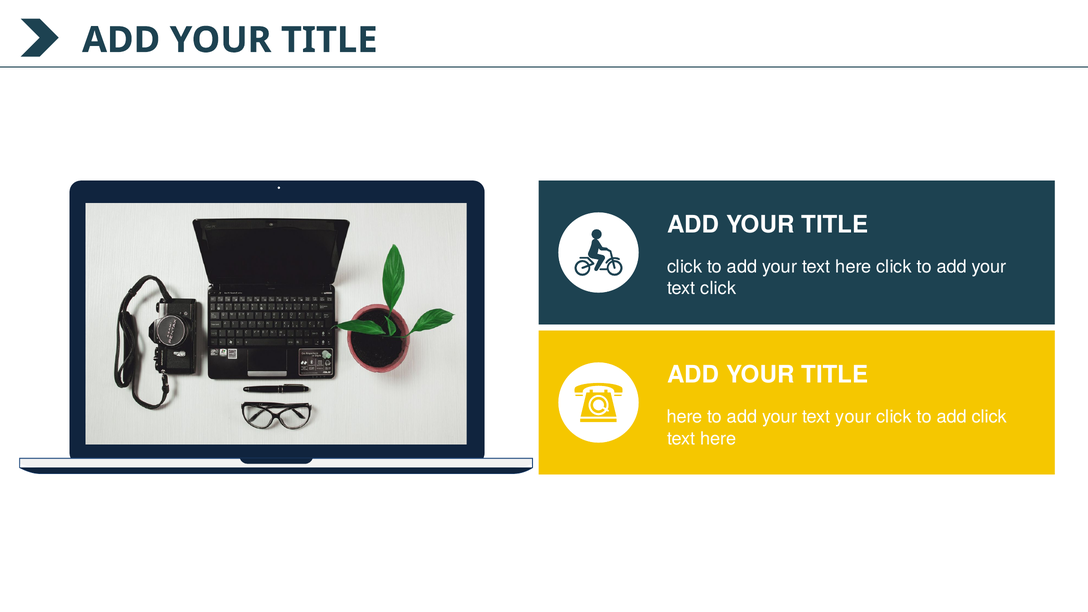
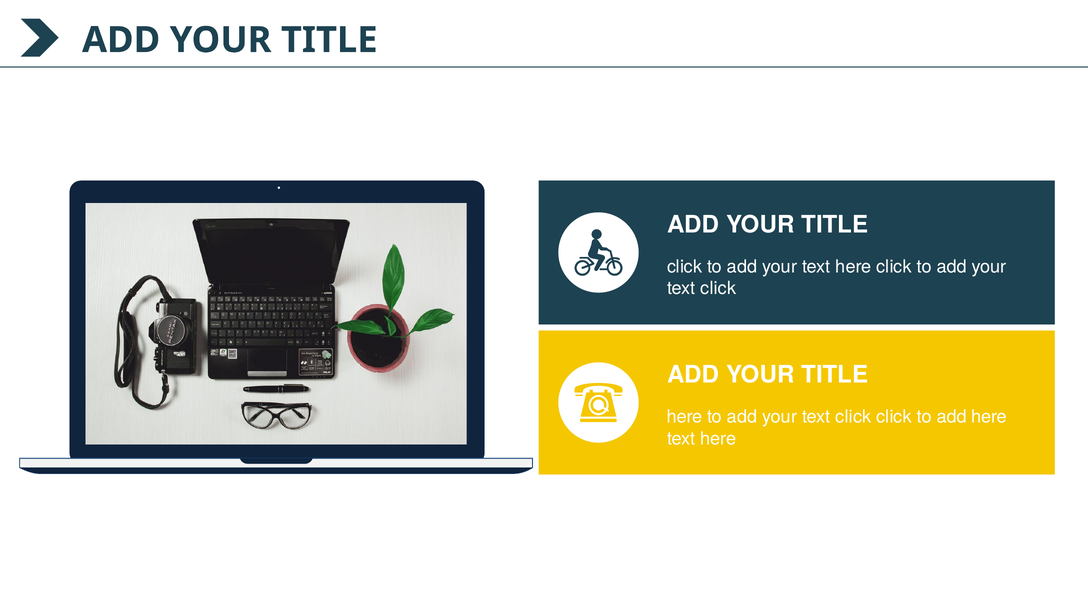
your: your -> click (853, 417)
add click: click -> here (989, 417)
